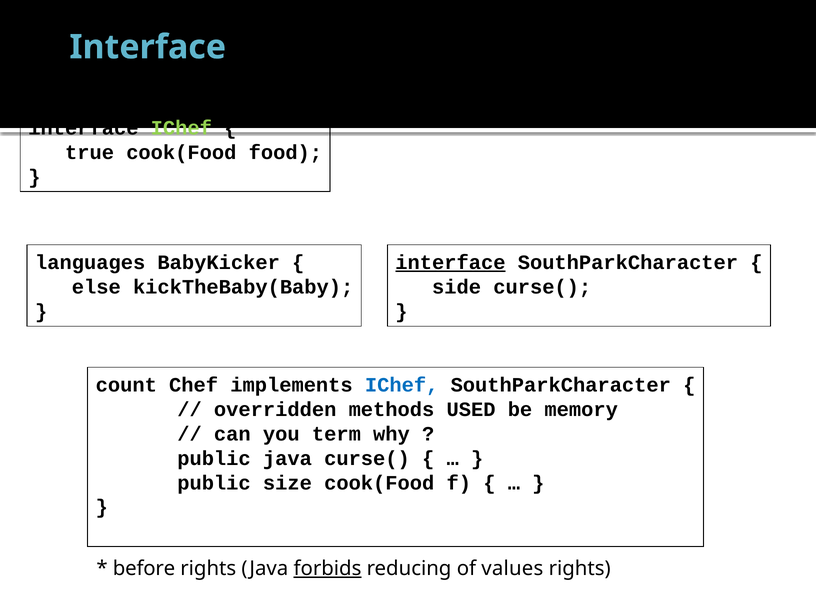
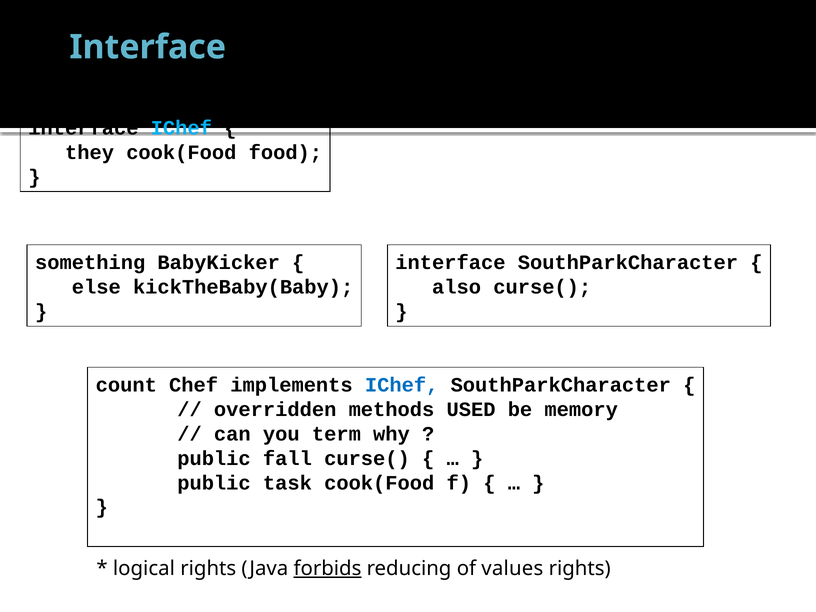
IChef colour: light green -> light blue (181, 128)
true: true -> they (90, 152)
languages: languages -> something (90, 262)
interface underline: present -> none (450, 262)
side: side -> also (457, 287)
public java: java -> fall (287, 458)
size: size -> task (287, 483)
before: before -> logical (144, 568)
